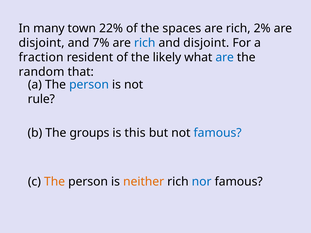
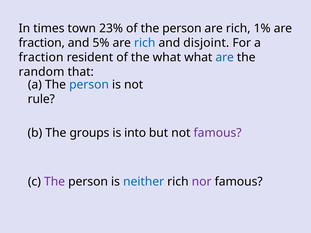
many: many -> times (49, 28)
22%: 22% -> 23% (111, 28)
of the spaces: spaces -> person (182, 28)
2%: 2% -> 1% (262, 28)
disjoint: disjoint -> fraction (42, 43)
7%: 7% -> 5% (101, 43)
the likely: likely -> what (167, 57)
this: this -> into (135, 133)
famous colour: blue -> purple (218, 133)
The colour: orange -> purple (55, 182)
neither colour: orange -> blue (144, 182)
nor colour: blue -> purple (202, 182)
